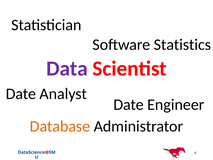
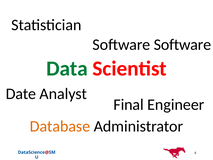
Software Statistics: Statistics -> Software (182, 45)
Data colour: purple -> green (67, 68)
Date: Date -> Final (129, 105)
